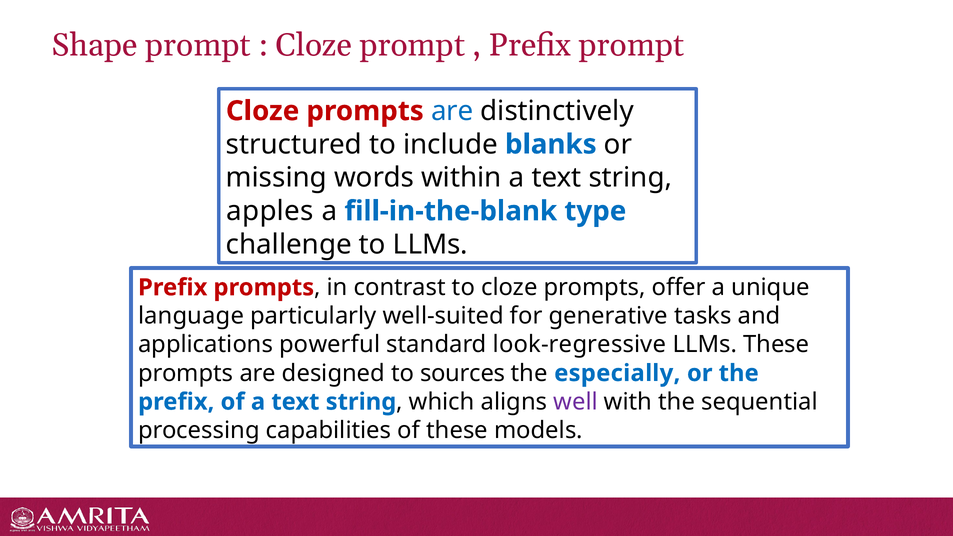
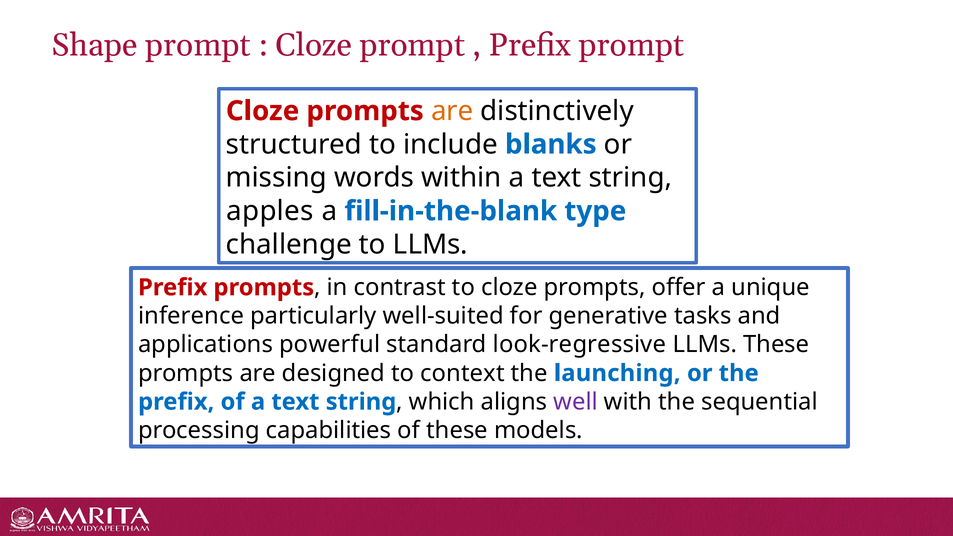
are colour: blue -> orange (452, 111)
language: language -> inference (191, 316)
sources: sources -> context (463, 373)
especially: especially -> launching (617, 373)
